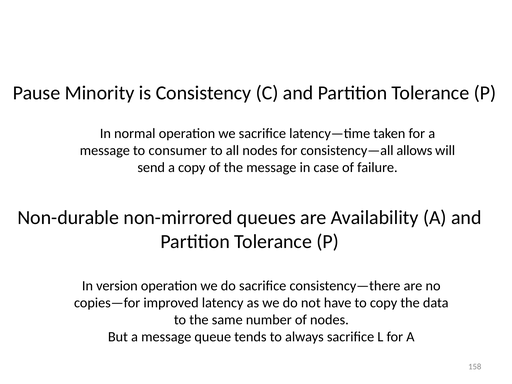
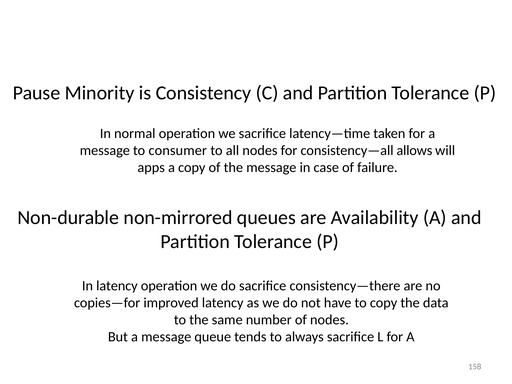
send: send -> apps (151, 168)
In version: version -> latency (117, 286)
